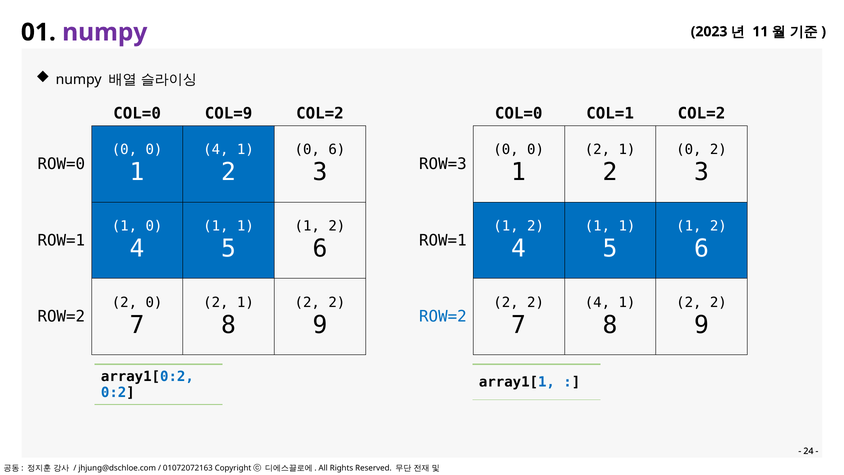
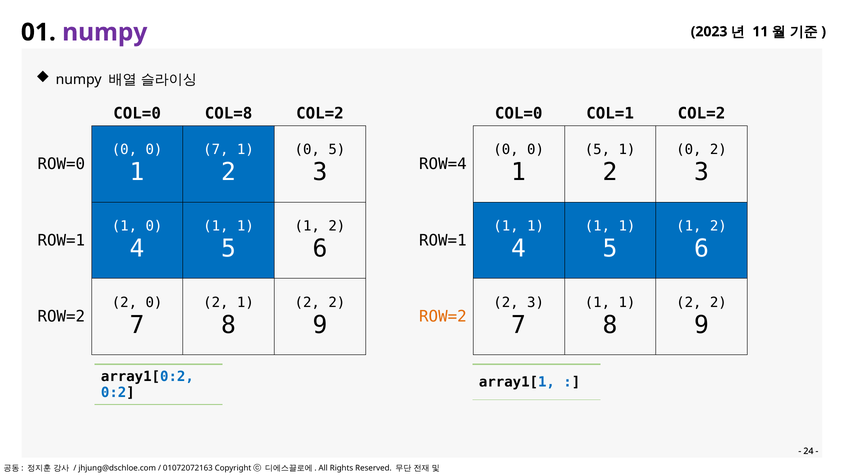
COL=9: COL=9 -> COL=8 (229, 113)
4: 4 -> 7 (216, 149)
0 6: 6 -> 5 (337, 149)
2: 2 -> 5 (597, 149)
ROW=3: ROW=3 -> ROW=4 (443, 164)
2: 2 -> 1 (536, 226)
2: 2 -> 3 (536, 302)
4: 4 -> 1 (597, 302)
ROW=2 colour: blue -> orange (443, 317)
